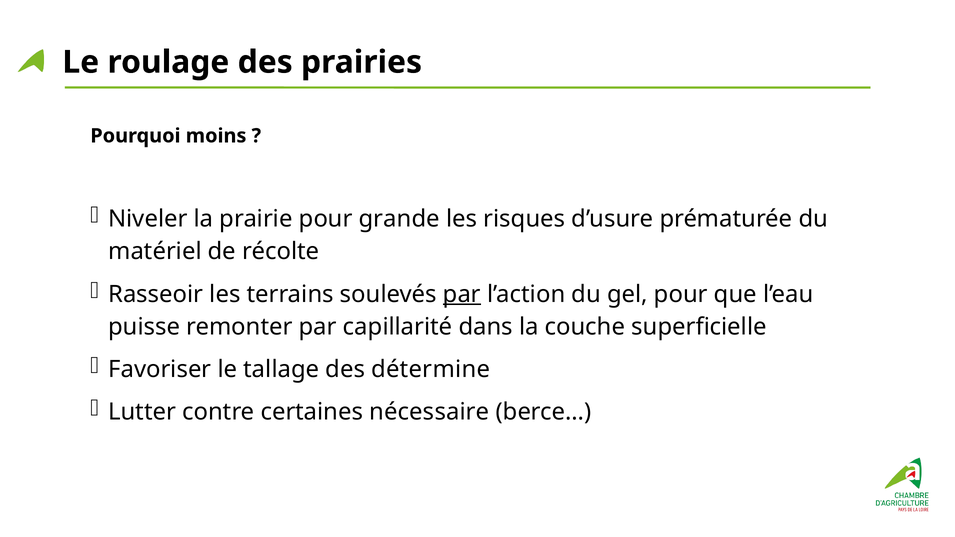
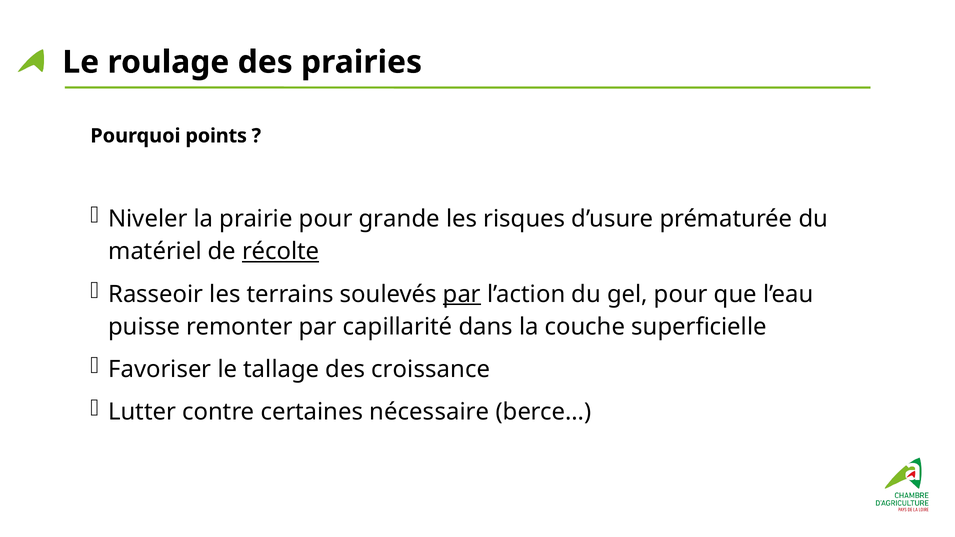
moins: moins -> points (216, 136)
récolte underline: none -> present (281, 252)
détermine: détermine -> croissance (431, 369)
